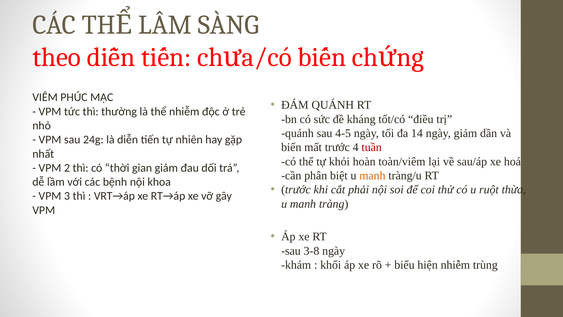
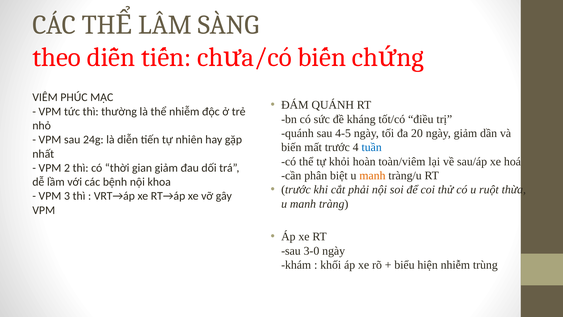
14: 14 -> 20 (417, 133)
tuần colour: red -> blue (372, 147)
3-8: 3-8 -> 3-0 (311, 251)
